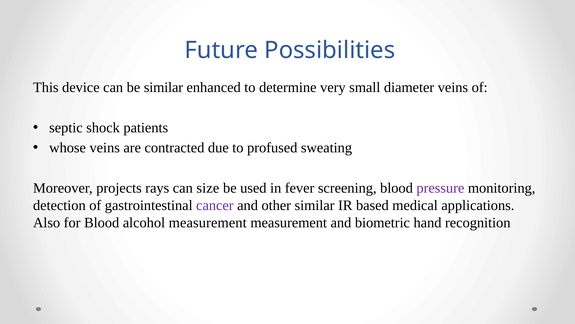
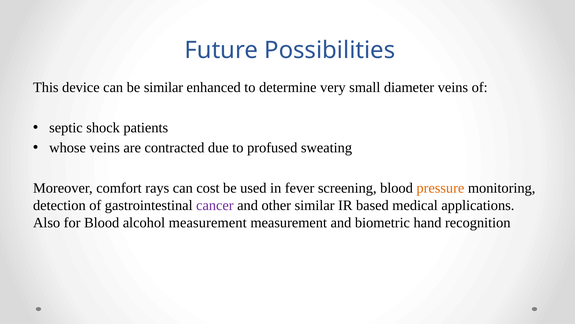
projects: projects -> comfort (119, 188)
size: size -> cost (208, 188)
pressure colour: purple -> orange (440, 188)
